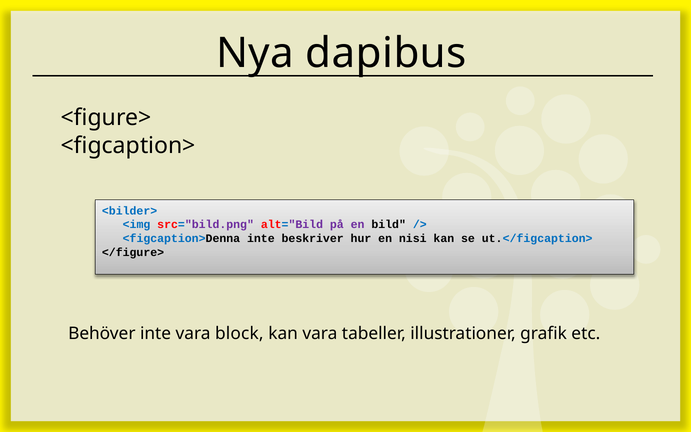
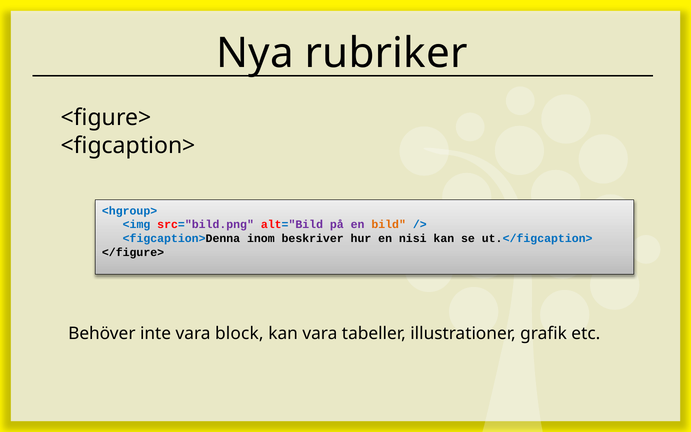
dapibus: dapibus -> rubriker (386, 53)
<bilder>: <bilder> -> <hgroup> (130, 211)
bild colour: black -> orange (389, 225)
<figcaption>Denna inte: inte -> inom (261, 238)
